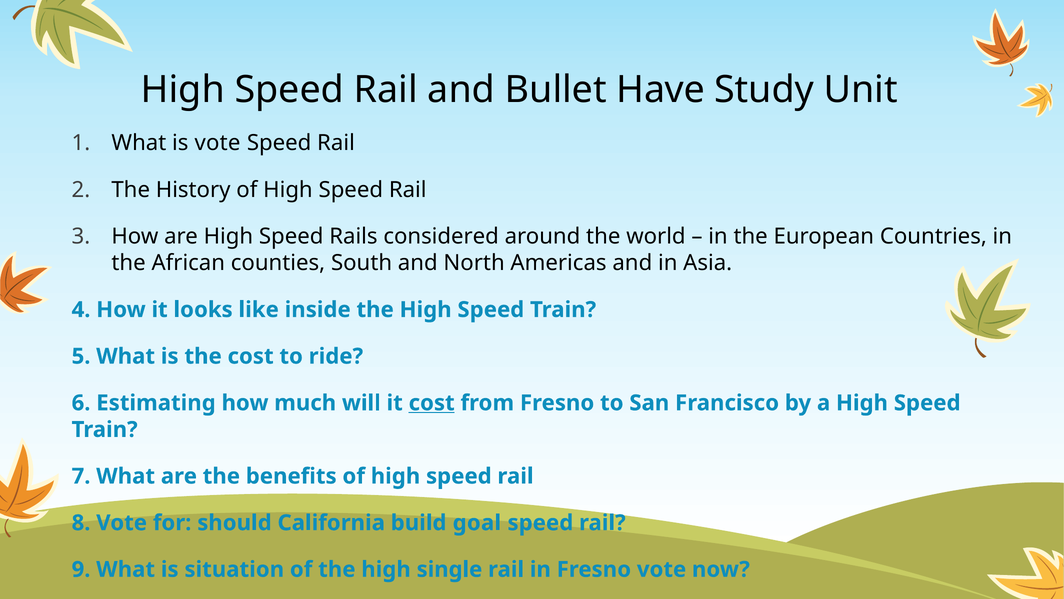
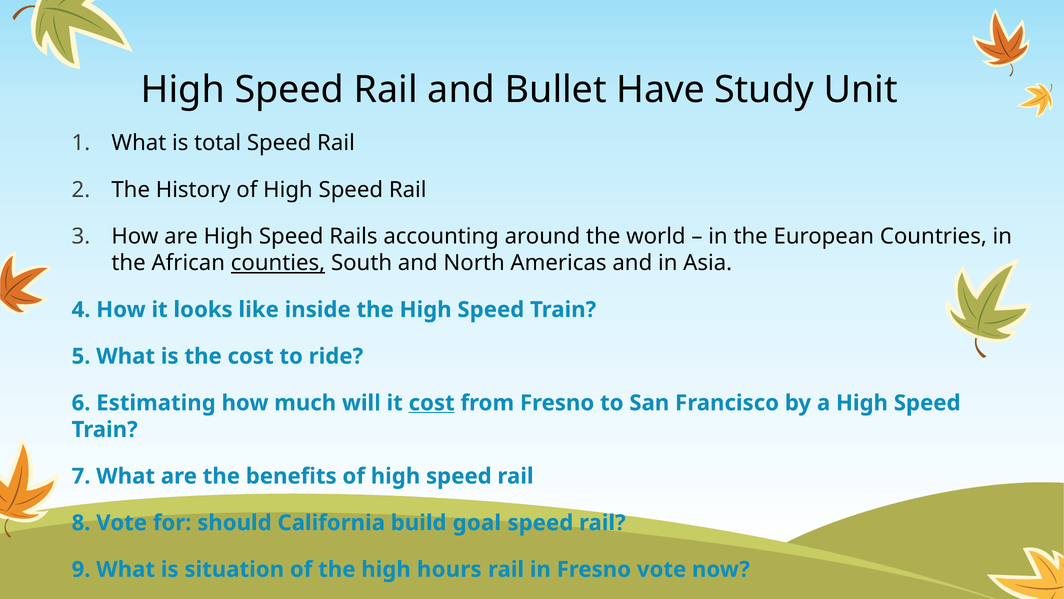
is vote: vote -> total (218, 143)
considered: considered -> accounting (441, 236)
counties underline: none -> present (278, 263)
single: single -> hours (449, 569)
